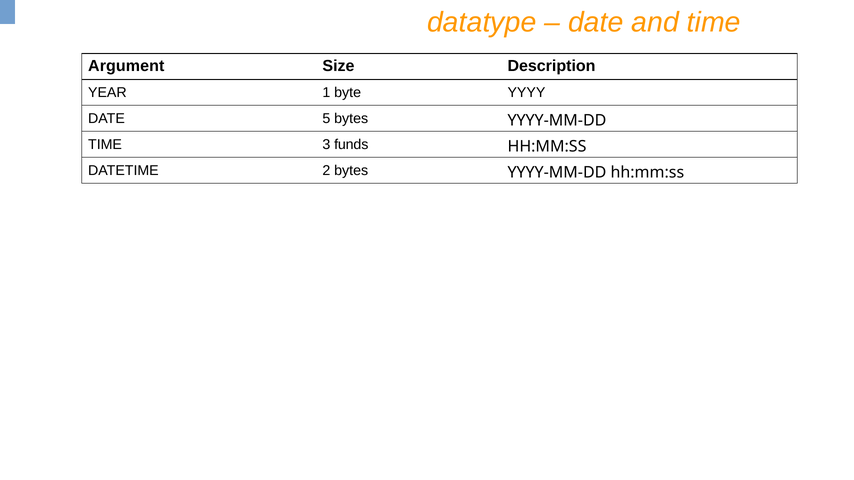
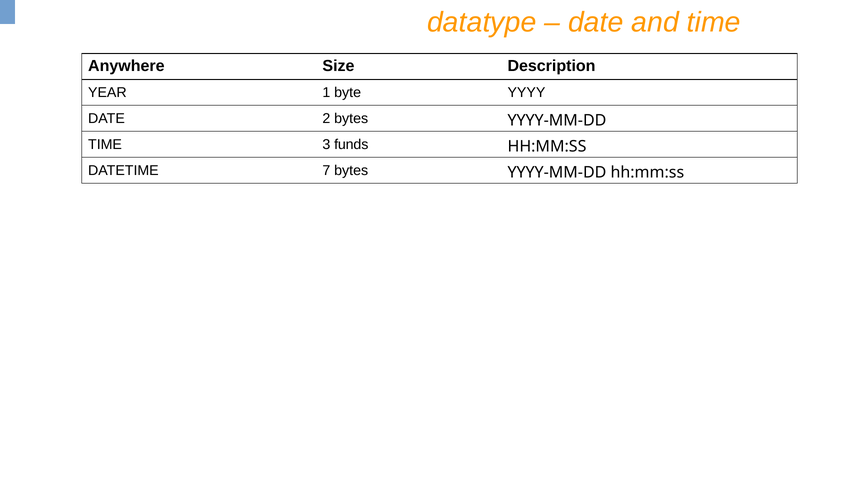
Argument: Argument -> Anywhere (126, 66)
5: 5 -> 2 (326, 119)
2: 2 -> 7 (326, 171)
